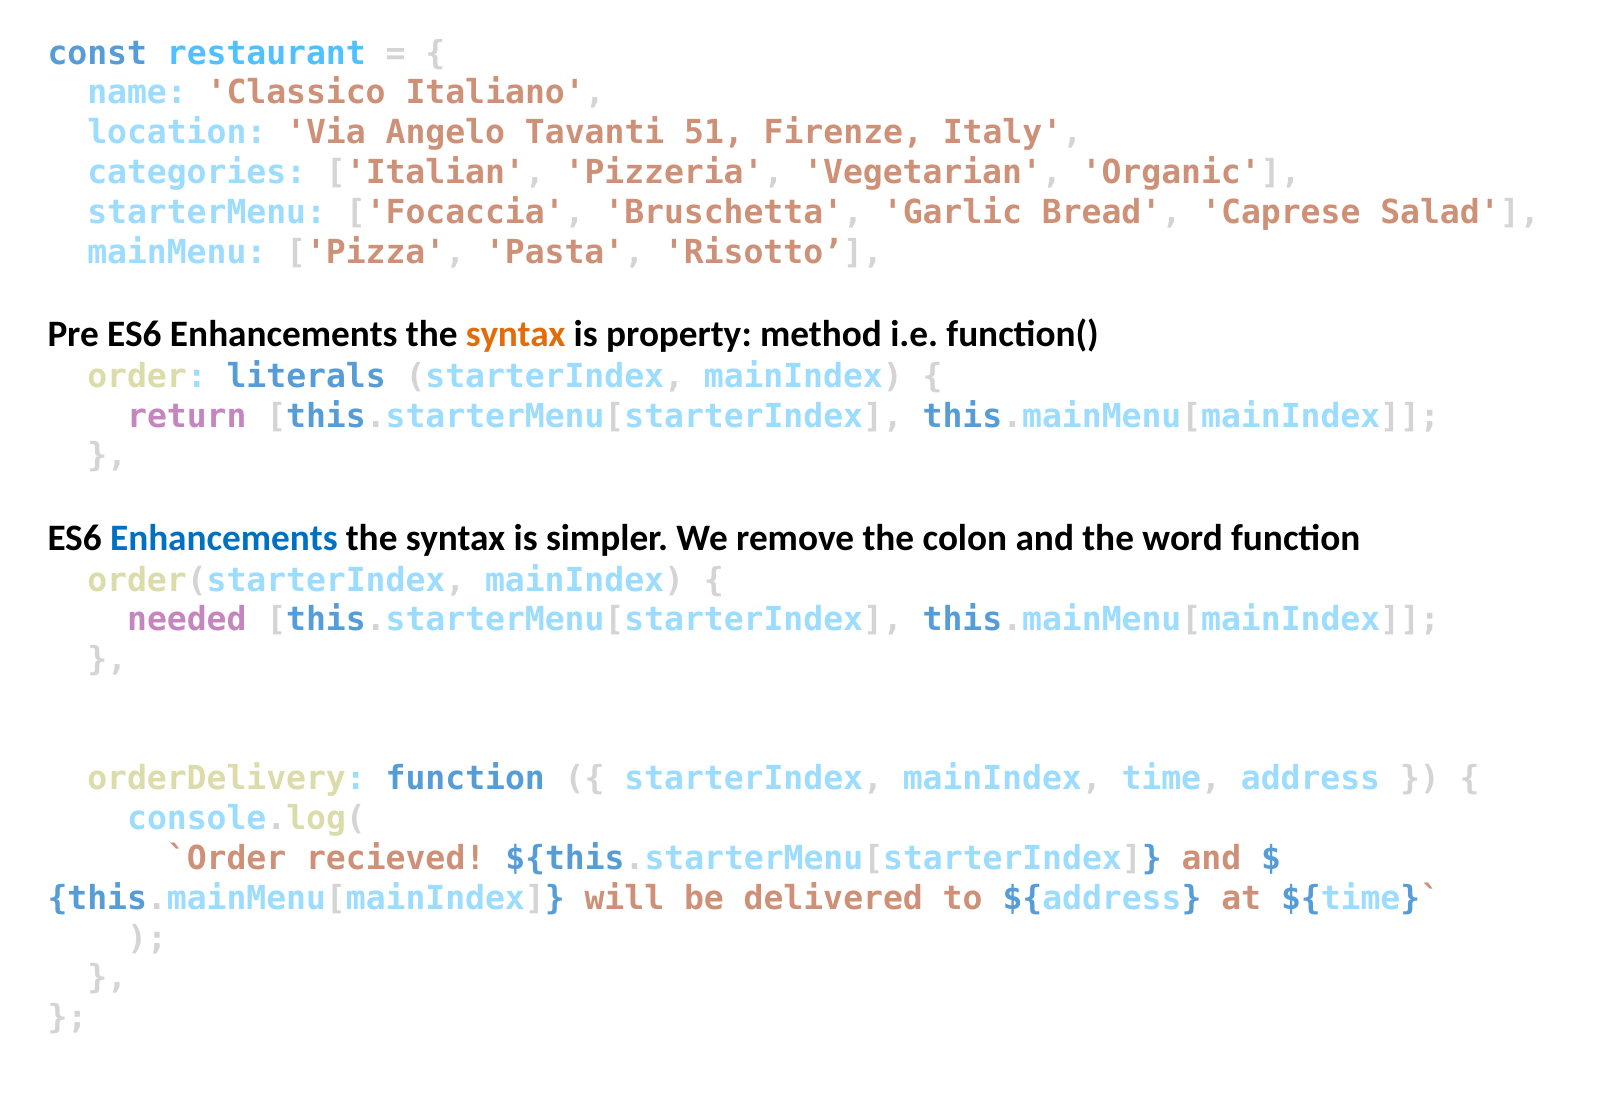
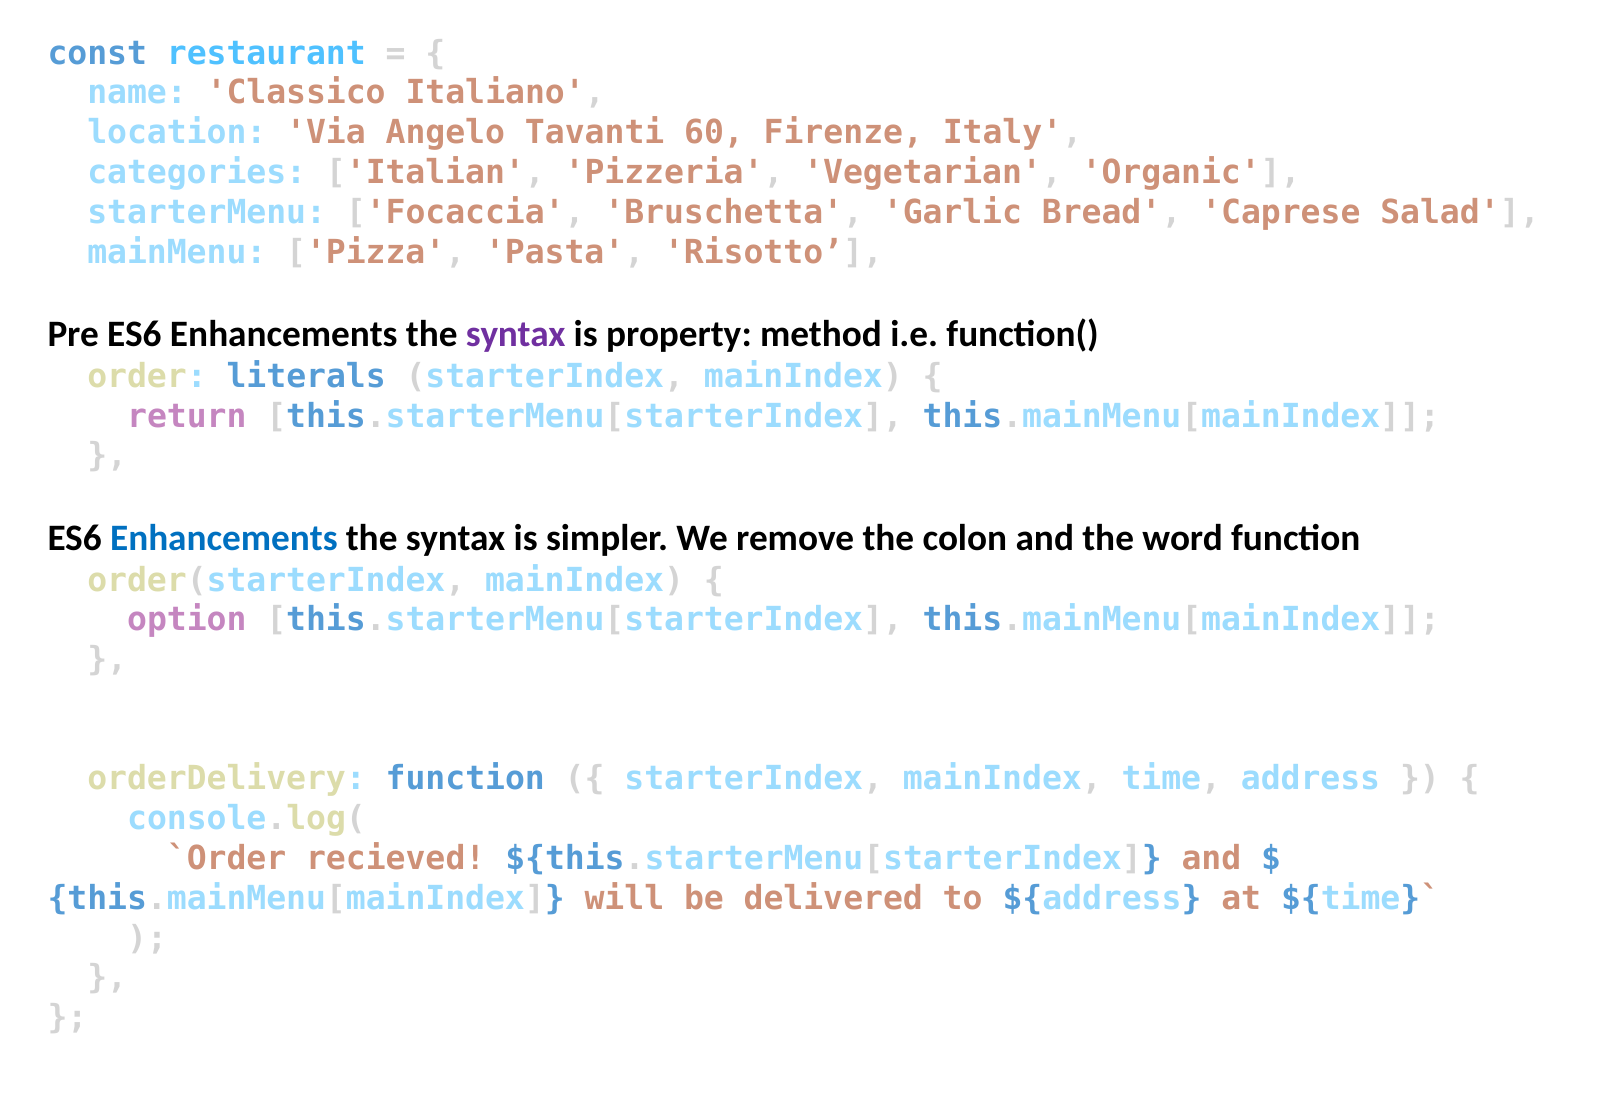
51: 51 -> 60 (714, 133)
syntax colour: orange -> purple (516, 334)
needed: needed -> option (187, 620)
